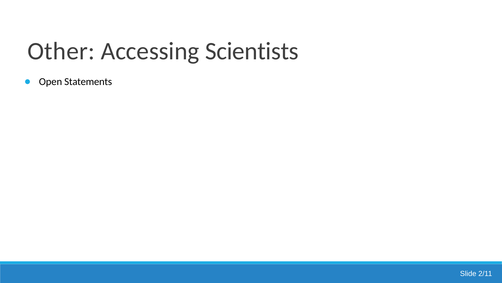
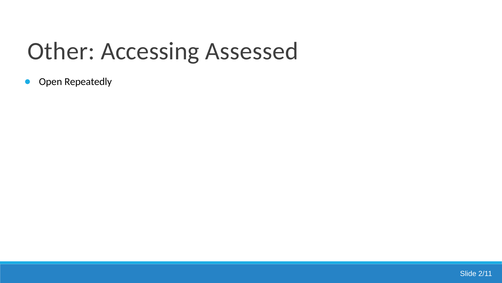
Scientists: Scientists -> Assessed (252, 51)
Statements: Statements -> Repeatedly (88, 82)
